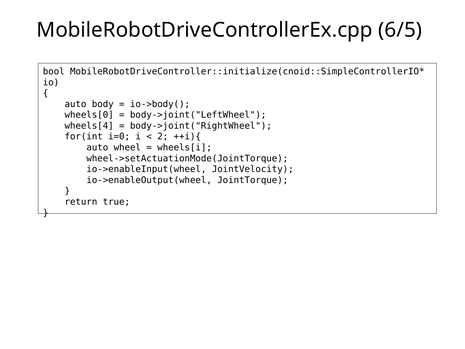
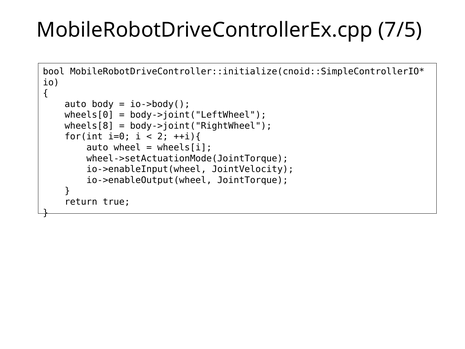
6/5: 6/5 -> 7/5 (400, 30)
wheels[4: wheels[4 -> wheels[8 (89, 126)
